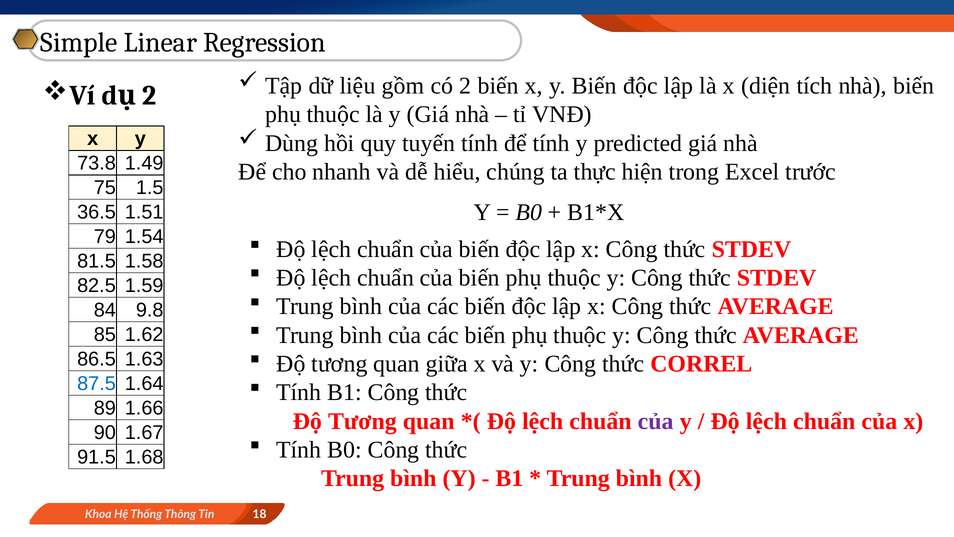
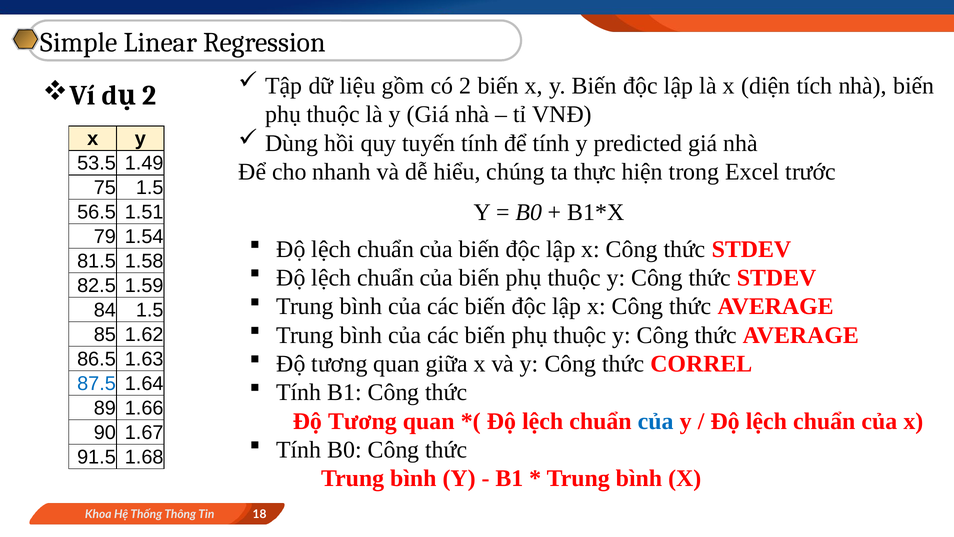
73.8: 73.8 -> 53.5 (96, 163)
36.5: 36.5 -> 56.5 (96, 212)
84 9.8: 9.8 -> 1.5 (150, 310)
của colour: purple -> blue (656, 421)
